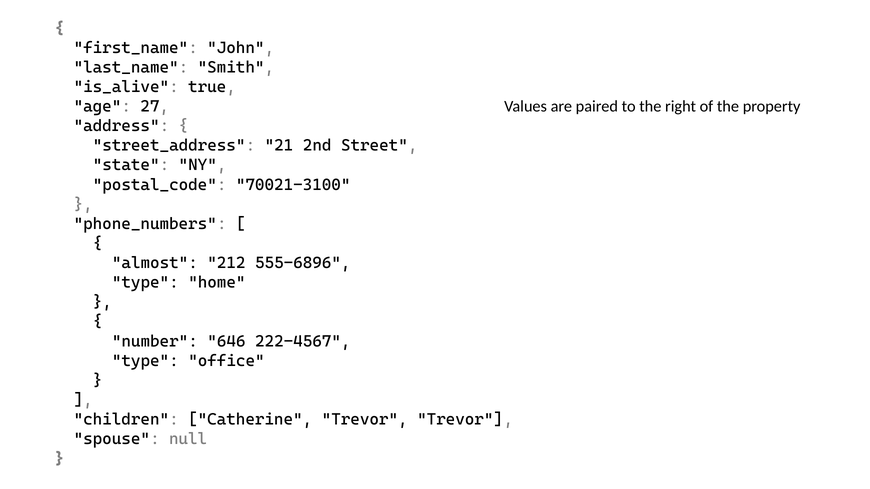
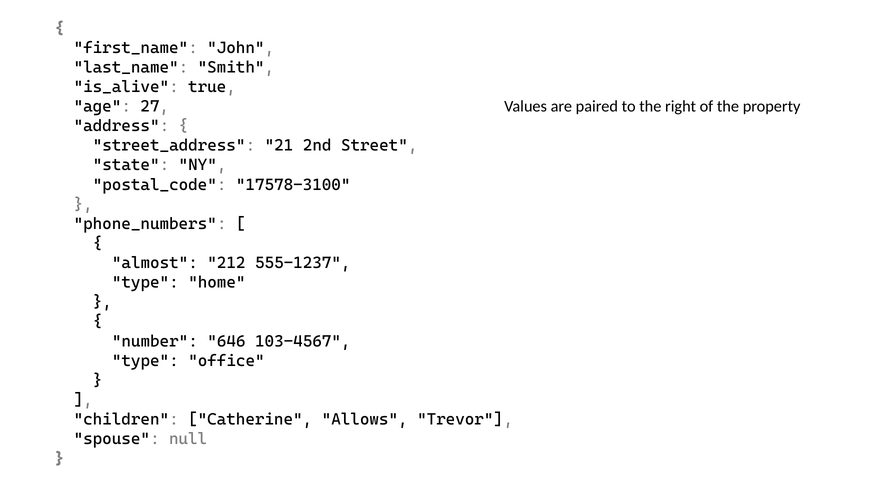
70021-3100: 70021-3100 -> 17578-3100 (293, 185)
555-6896: 555-6896 -> 555-1237 (303, 263)
222-4567: 222-4567 -> 103-4567 (303, 341)
Catherine Trevor: Trevor -> Allows (365, 420)
